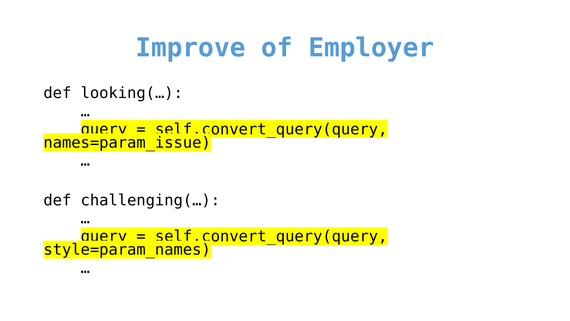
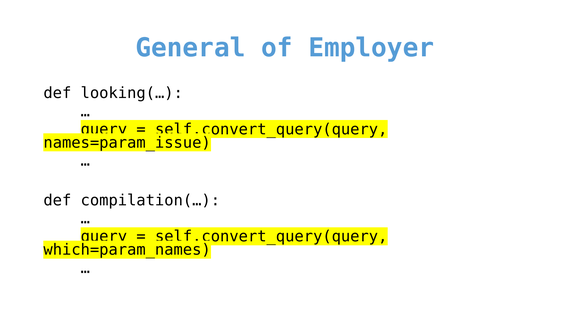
Improve: Improve -> General (190, 48)
challenging(…: challenging(… -> compilation(… (150, 200)
style=param_names: style=param_names -> which=param_names (127, 250)
